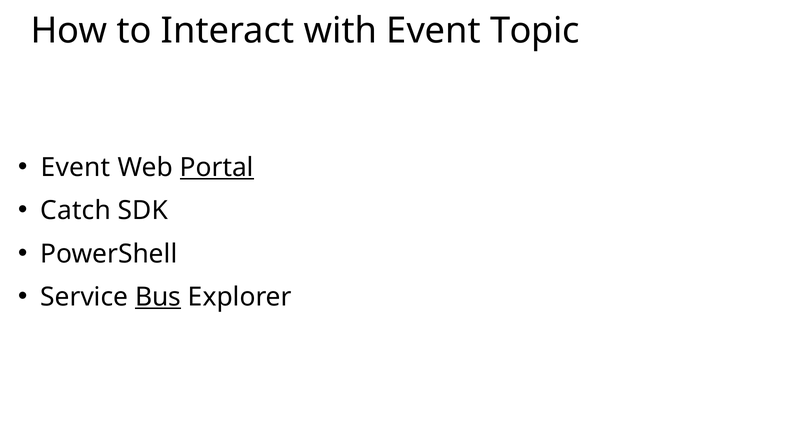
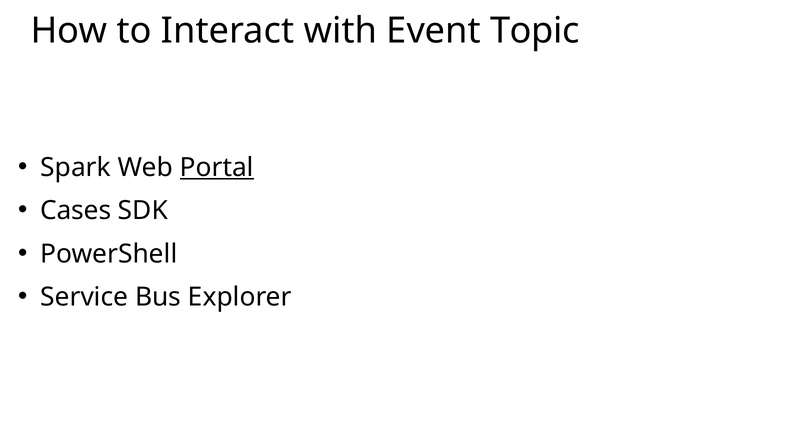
Event: Event -> Spark (76, 167)
Catch: Catch -> Cases (76, 211)
Bus underline: present -> none (158, 297)
